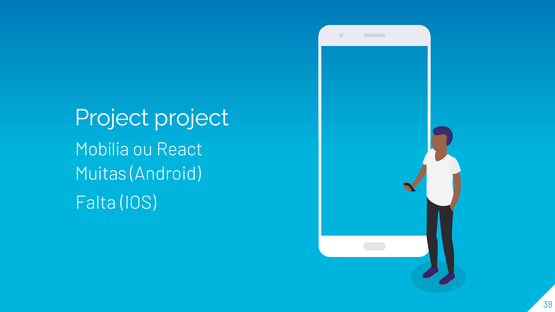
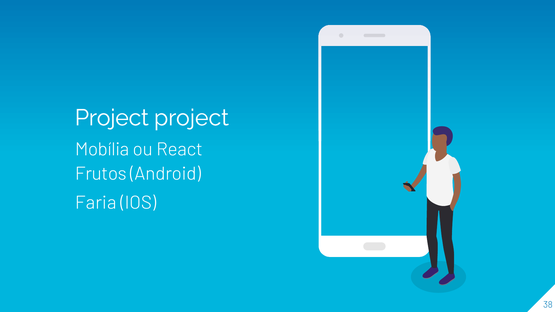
Muitas: Muitas -> Frutos (101, 174)
Falta: Falta -> Faria (96, 203)
